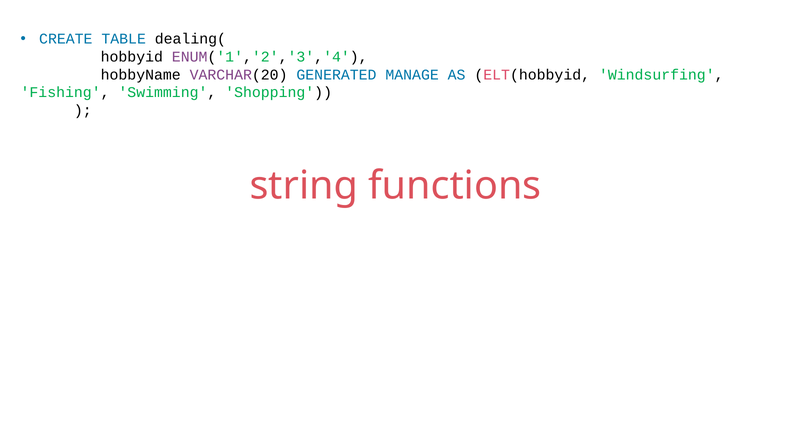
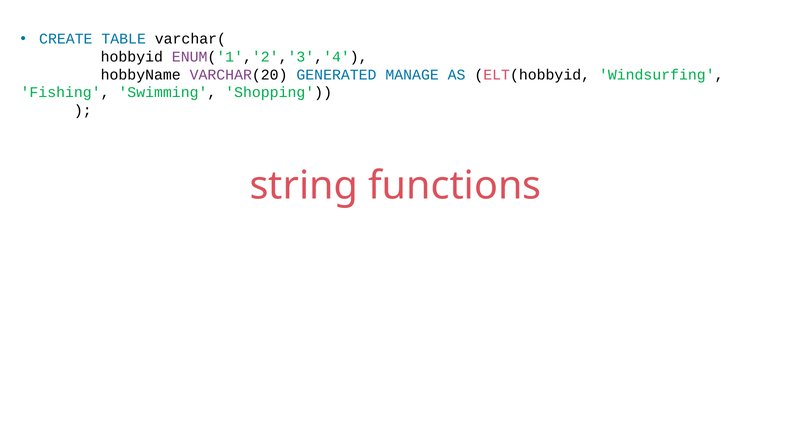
dealing(: dealing( -> varchar( (190, 39)
